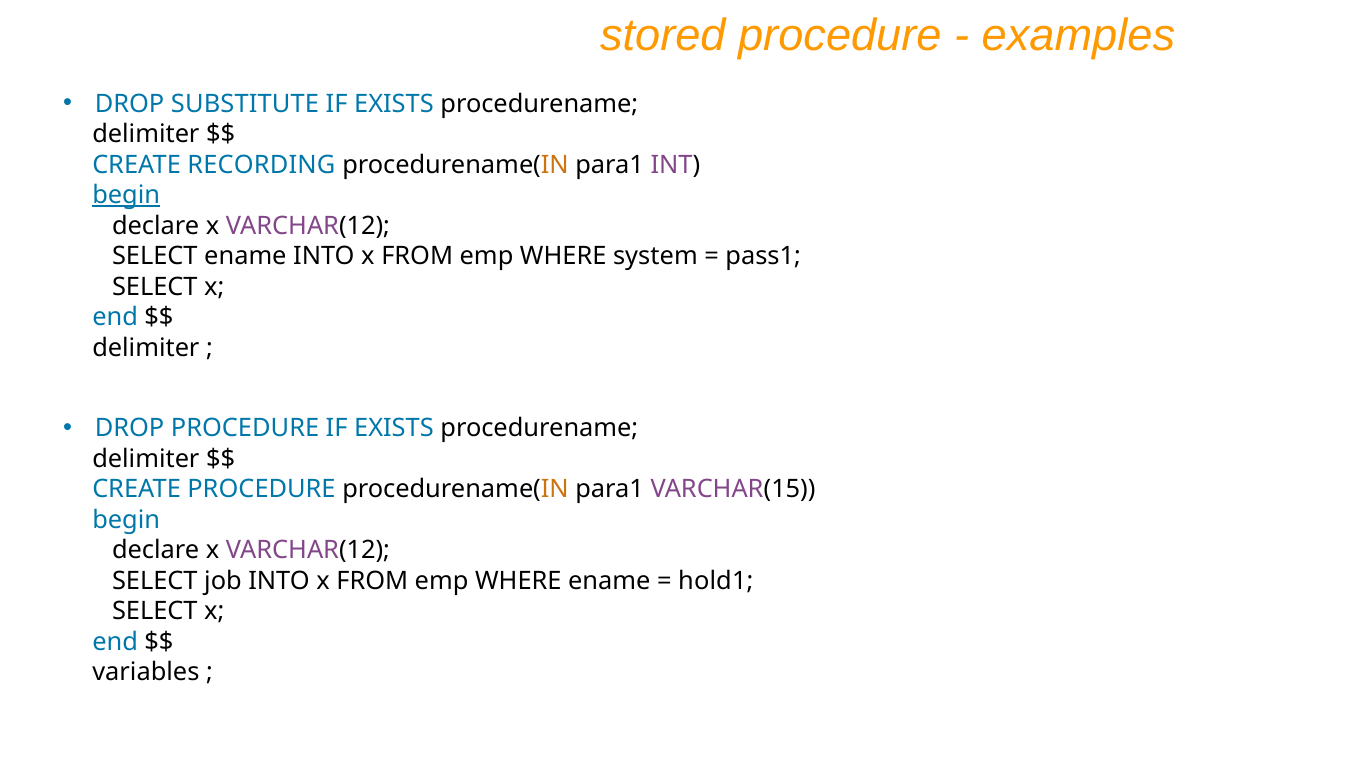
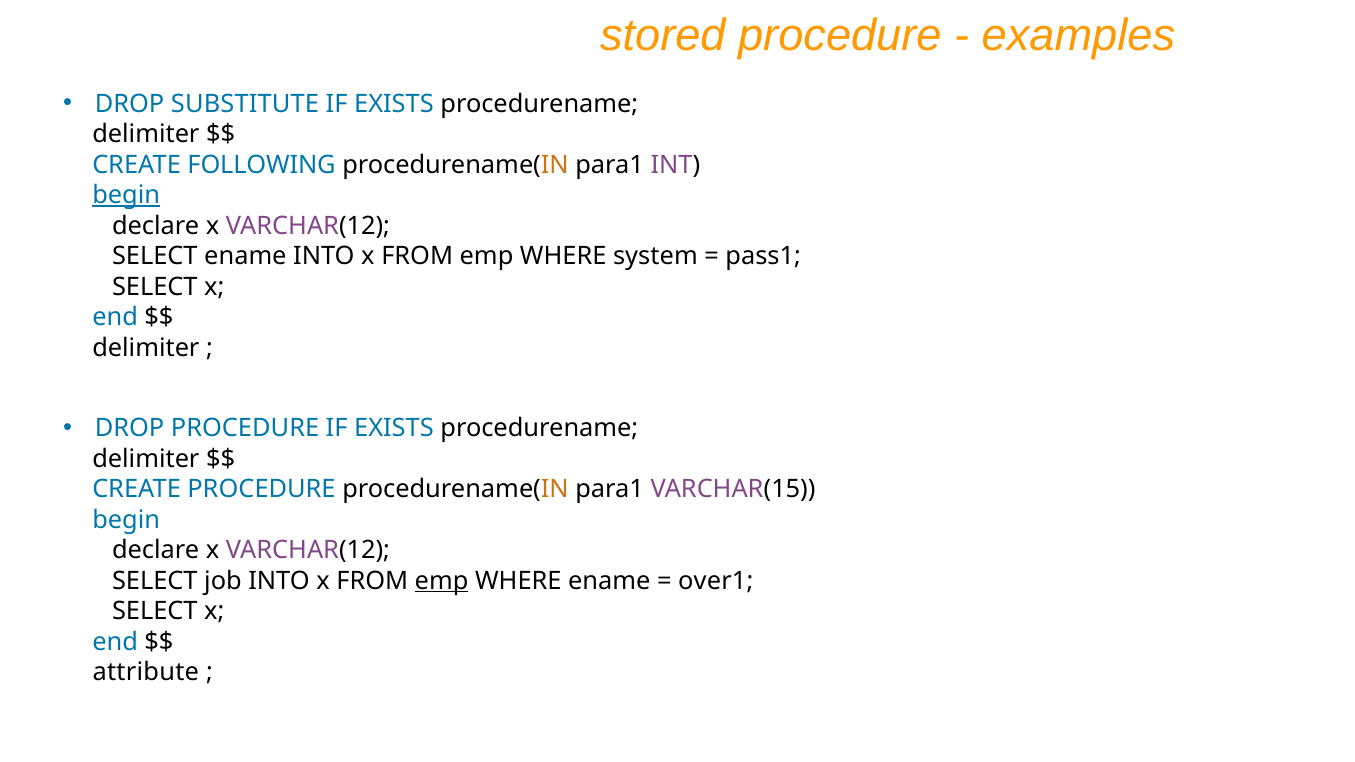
RECORDING: RECORDING -> FOLLOWING (262, 165)
emp underline: none -> present (442, 581)
hold1: hold1 -> over1 (716, 581)
variables: variables -> attribute (146, 672)
